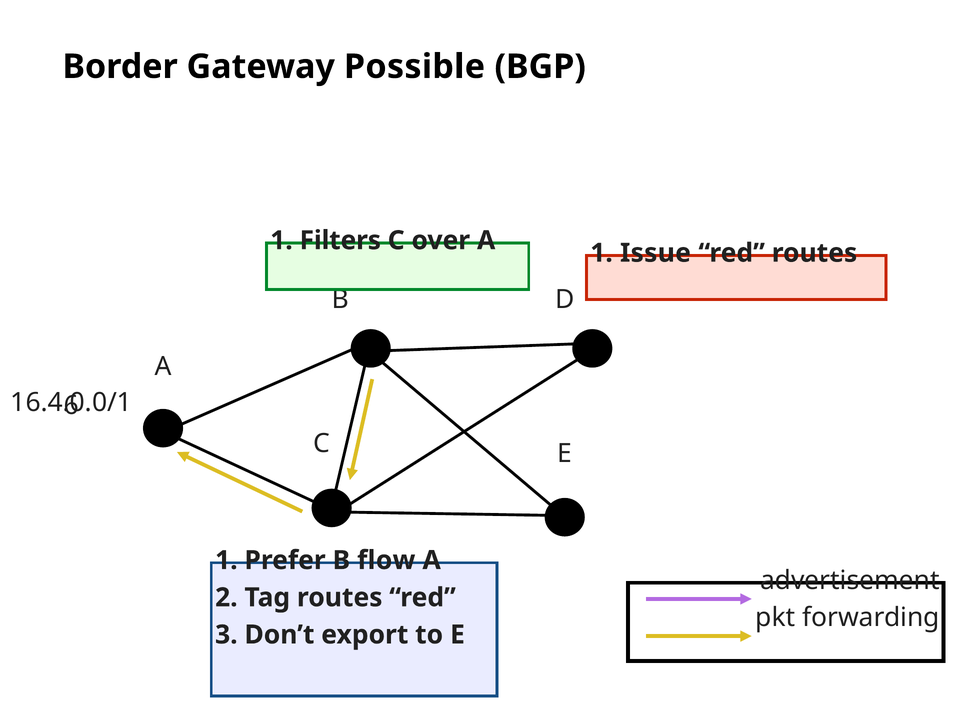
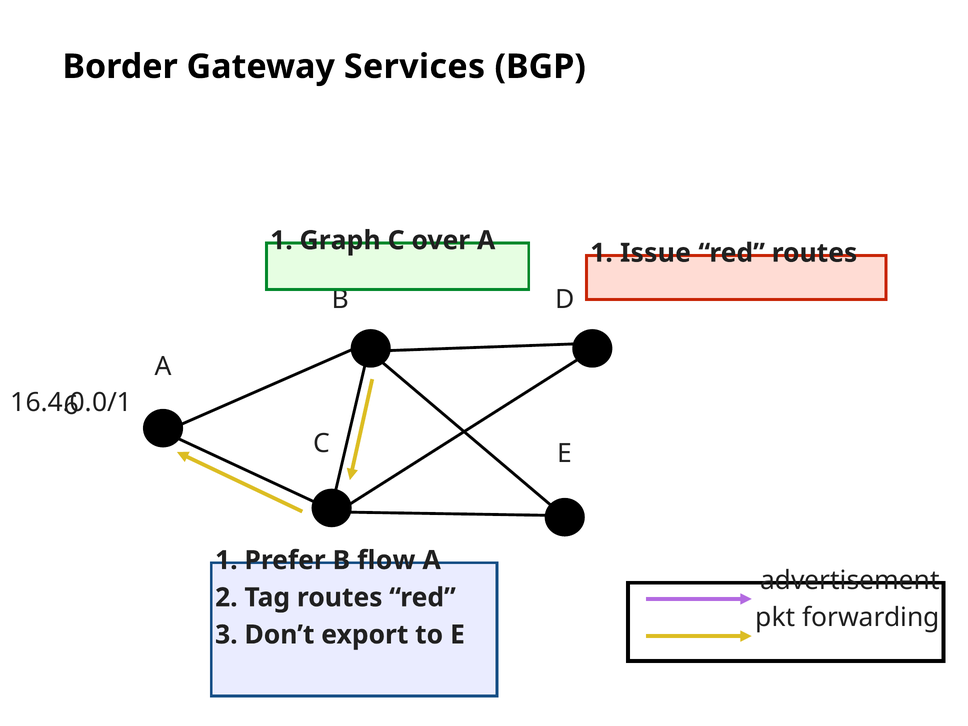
Possible: Possible -> Services (414, 67)
Filters: Filters -> Graph (340, 240)
